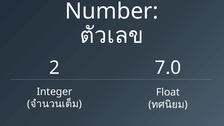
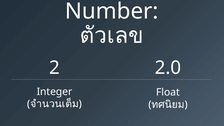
7.0: 7.0 -> 2.0 (168, 68)
